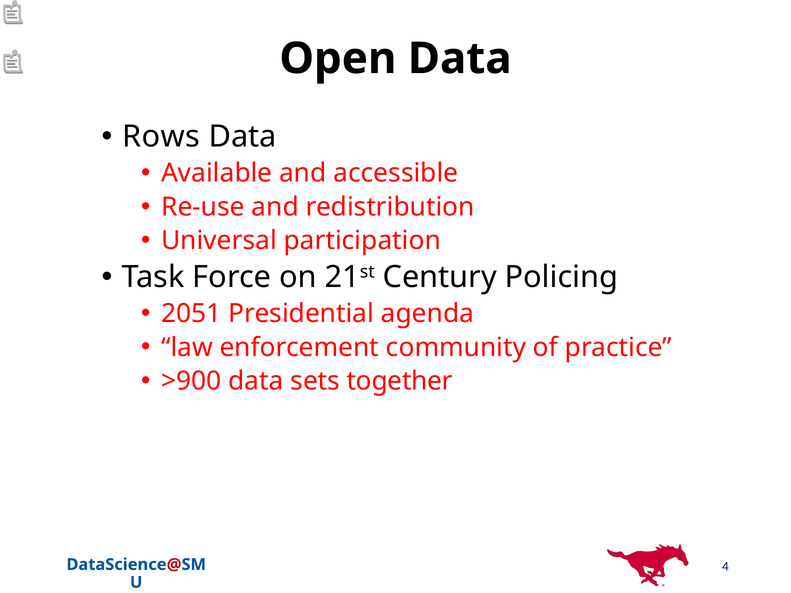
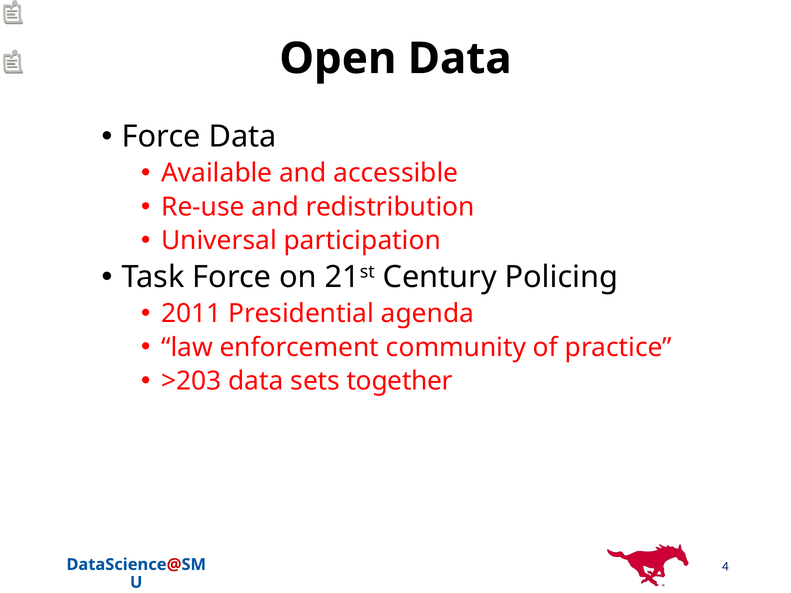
Rows: Rows -> Force (161, 137)
2051: 2051 -> 2011 (191, 314)
>900: >900 -> >203 (191, 381)
